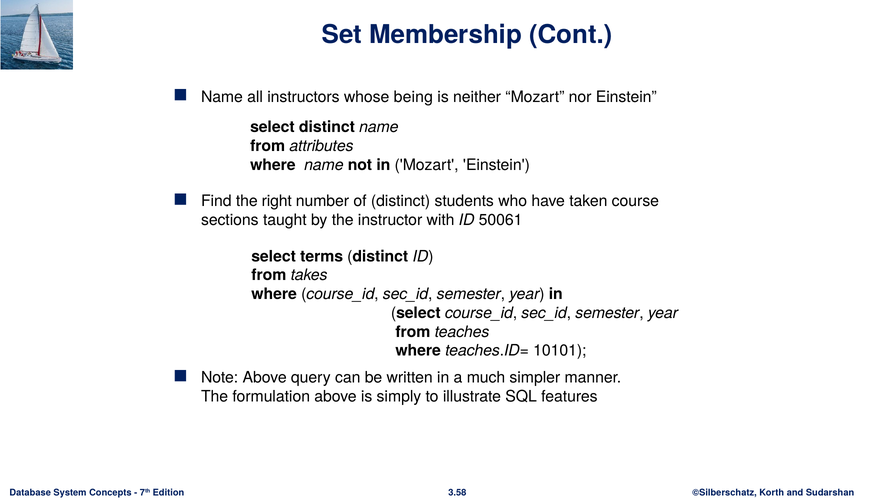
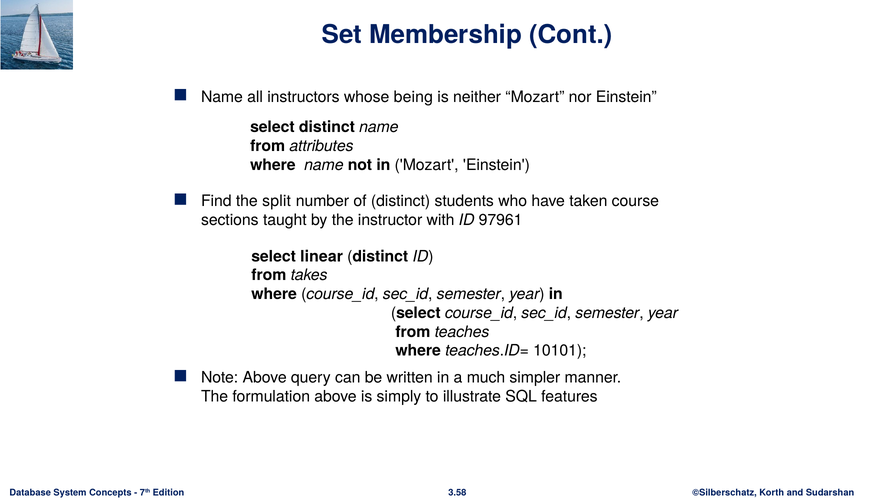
right: right -> split (277, 201)
50061: 50061 -> 97961 (501, 220)
terms: terms -> linear (322, 256)
